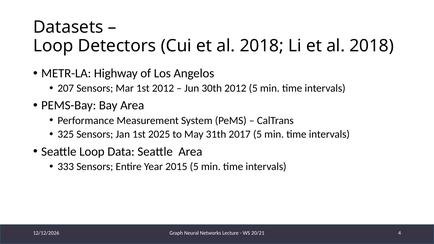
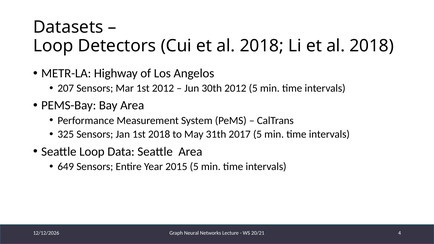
1st 2025: 2025 -> 2018 (159, 134)
333: 333 -> 649 (66, 167)
